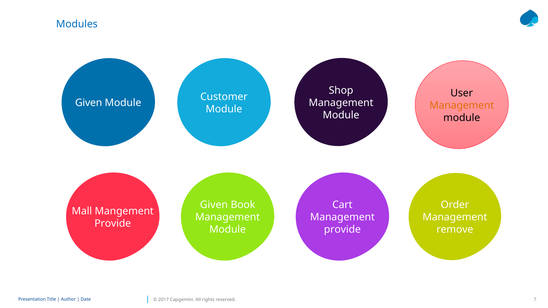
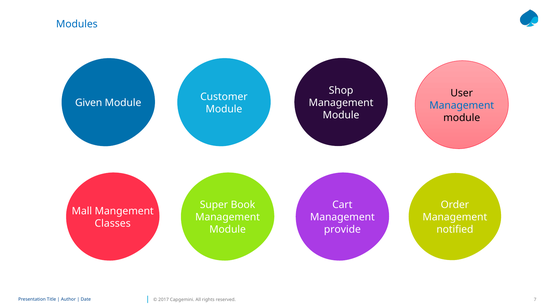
Management colour: orange -> blue (462, 105)
Given: Given -> Super (214, 205)
Provide: Provide -> Classes (113, 224)
remove: remove -> notified (455, 230)
